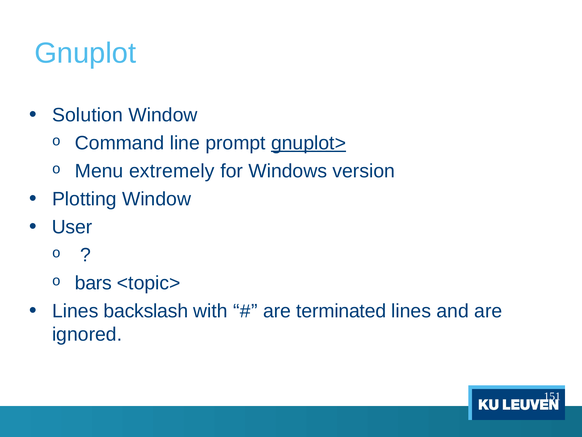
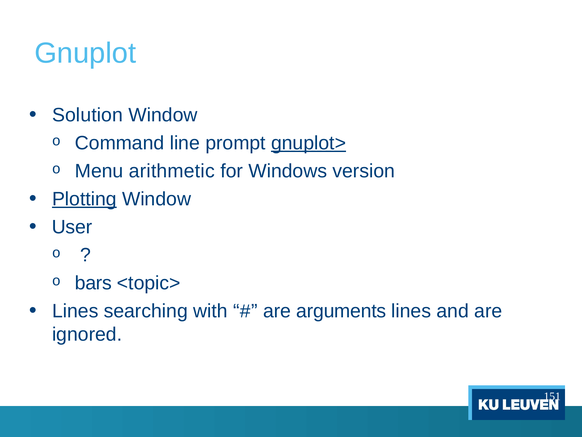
extremely: extremely -> arithmetic (172, 171)
Plotting underline: none -> present (84, 199)
backslash: backslash -> searching (146, 311)
terminated: terminated -> arguments (341, 311)
